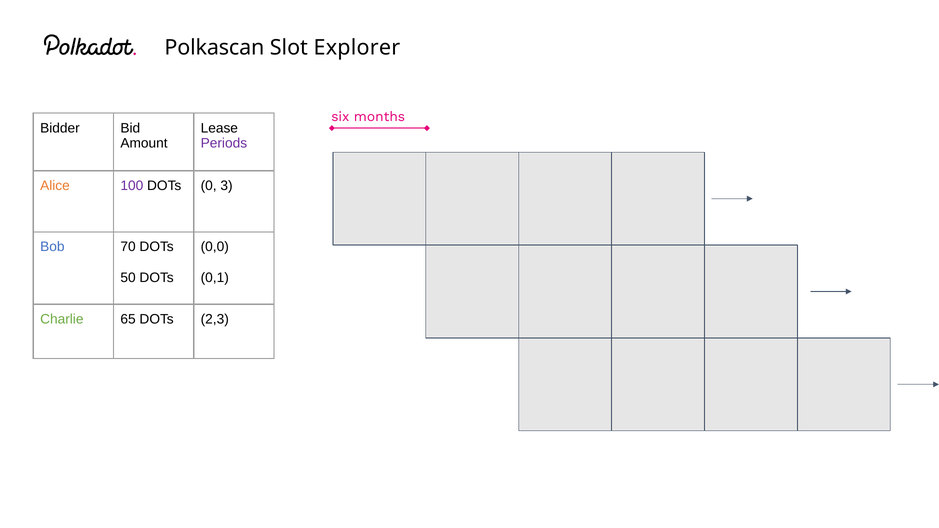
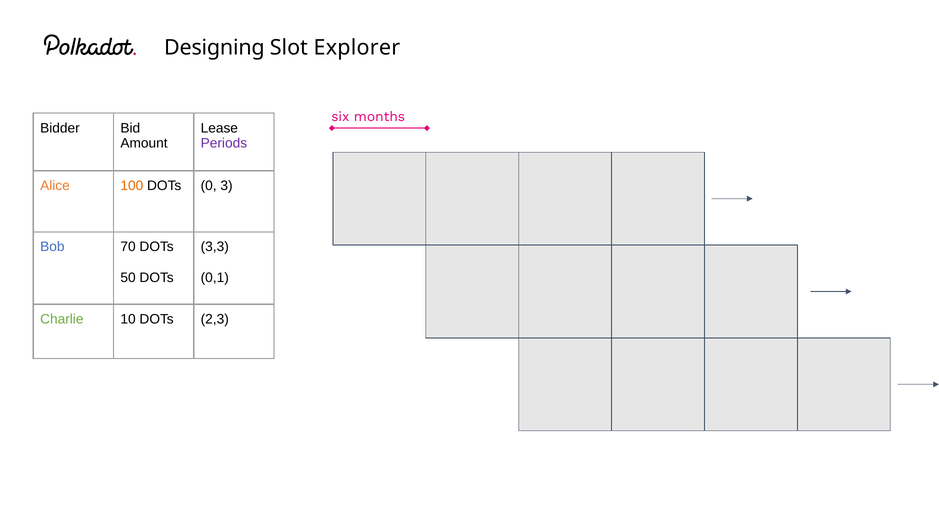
Polkascan: Polkascan -> Designing (214, 48)
100 colour: purple -> orange (132, 186)
0,0: 0,0 -> 3,3 (215, 247)
65: 65 -> 10 (128, 319)
